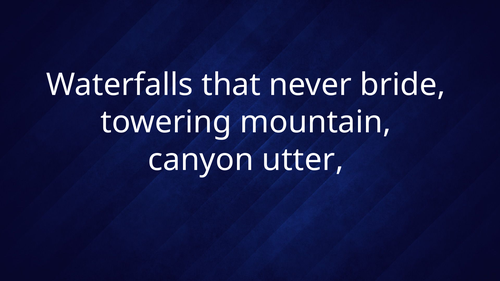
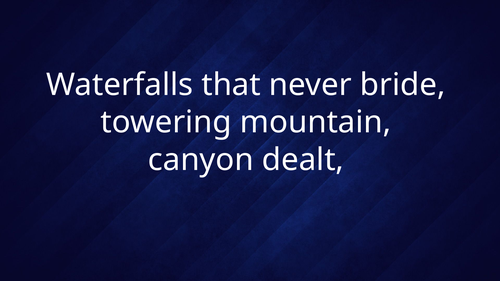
utter: utter -> dealt (303, 160)
